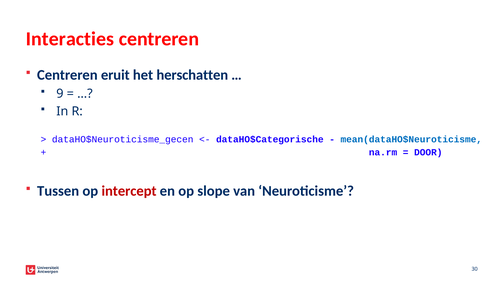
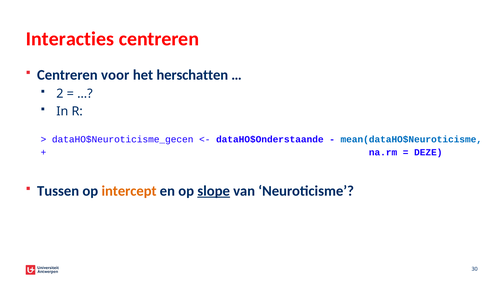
eruit: eruit -> voor (115, 75)
9: 9 -> 2 (60, 94)
dataHO$Categorische: dataHO$Categorische -> dataHO$Onderstaande (270, 139)
DOOR: DOOR -> DEZE (428, 152)
intercept colour: red -> orange (129, 191)
slope underline: none -> present (214, 191)
